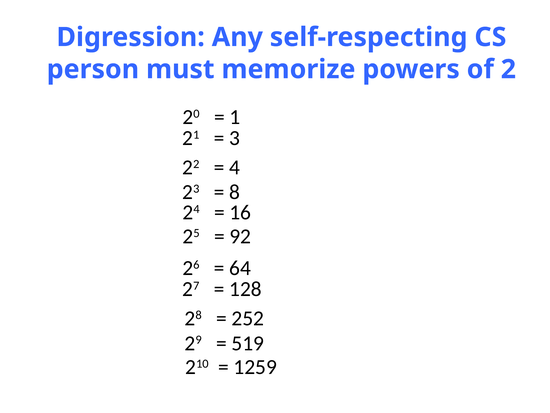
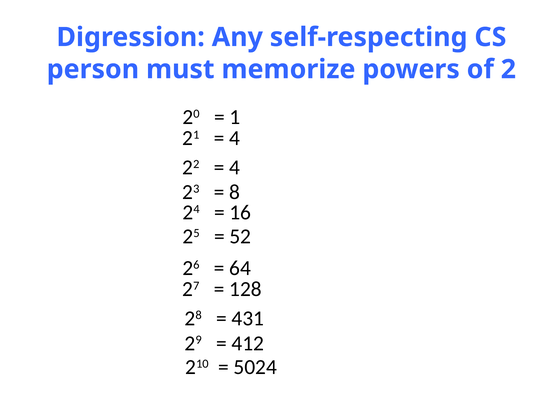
3: 3 -> 4 (235, 138)
92: 92 -> 52 (240, 236)
252: 252 -> 431 (248, 318)
519: 519 -> 412 (248, 343)
1259: 1259 -> 5024 (255, 367)
